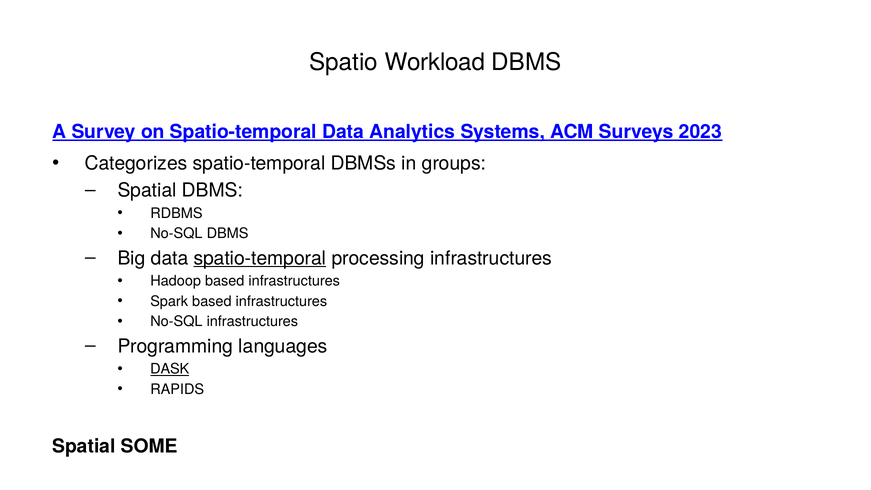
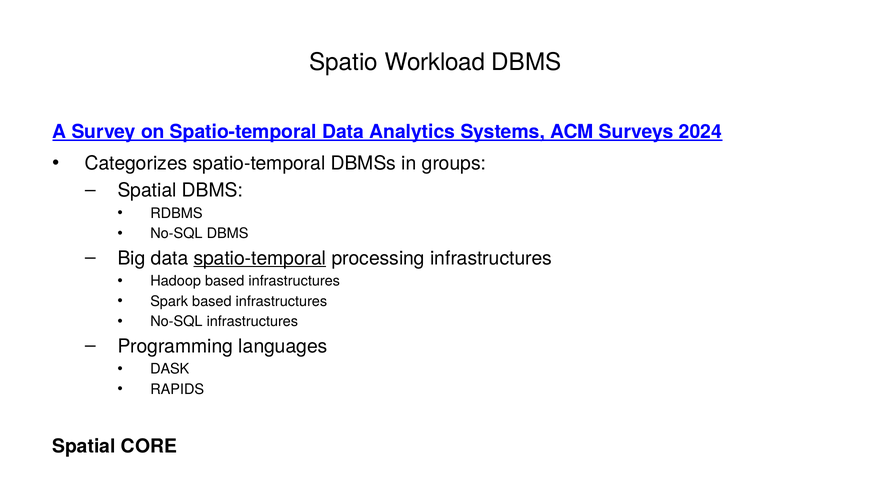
2023: 2023 -> 2024 (700, 132)
DASK underline: present -> none (170, 369)
SOME: SOME -> CORE (149, 446)
